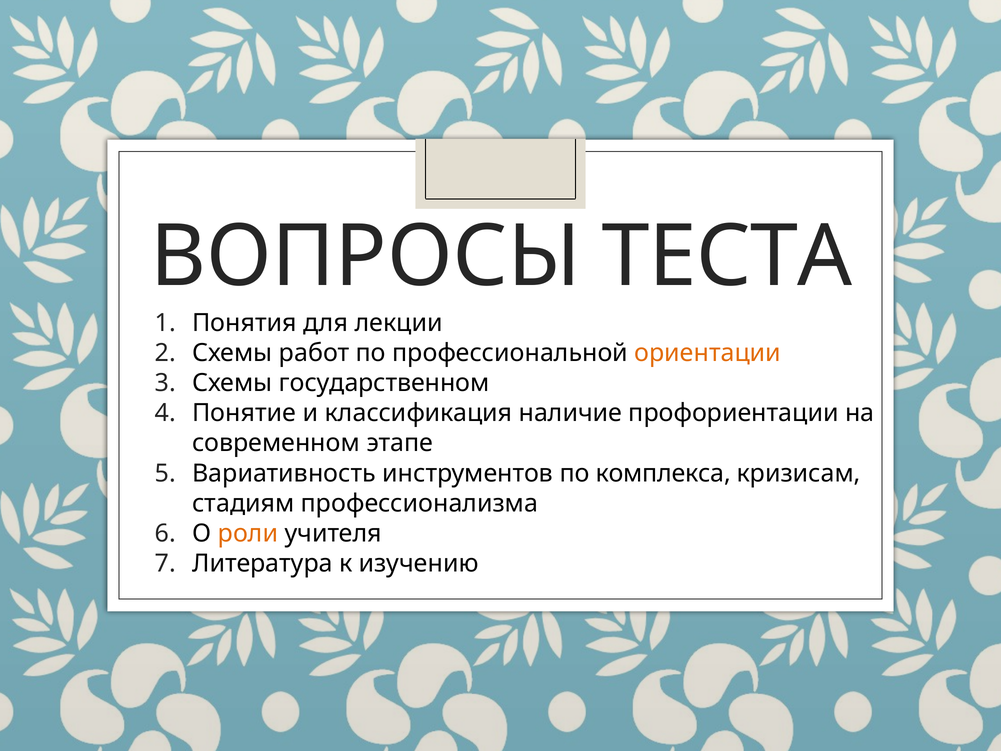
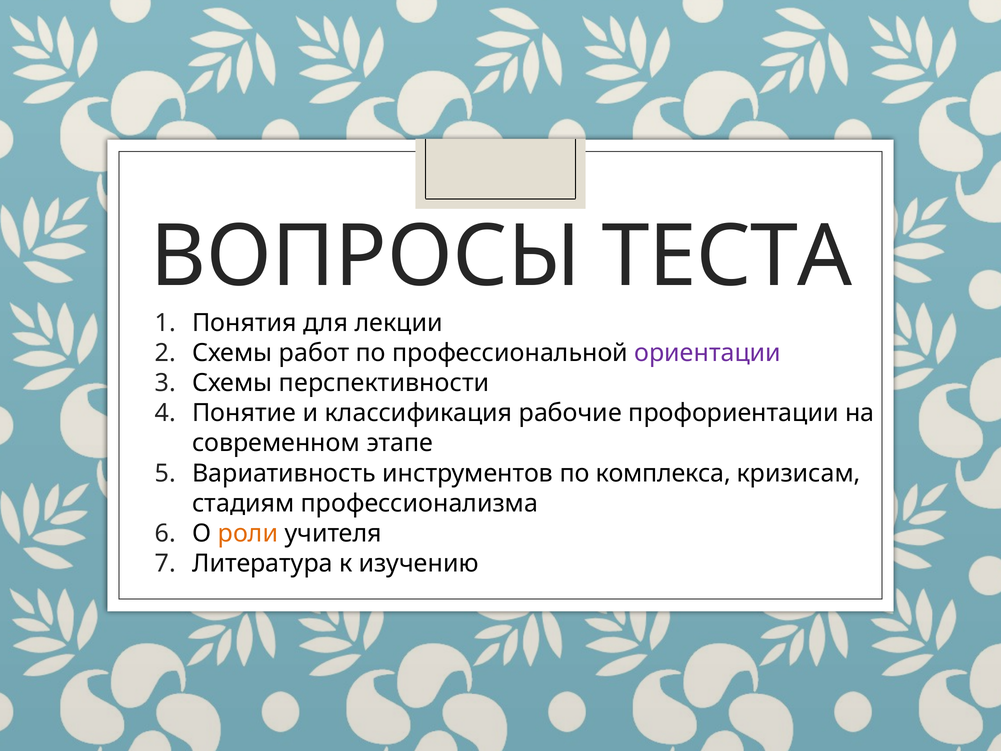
ориентации colour: orange -> purple (708, 353)
государственном: государственном -> перспективности (384, 383)
наличие: наличие -> рабочие (570, 413)
